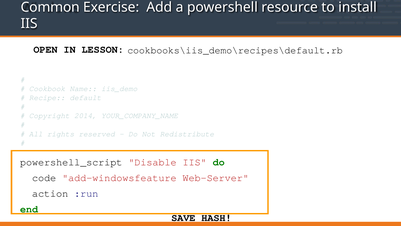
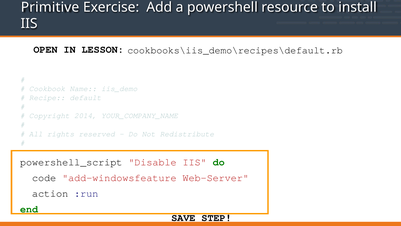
Common: Common -> Primitive (50, 7)
HASH: HASH -> STEP (216, 217)
